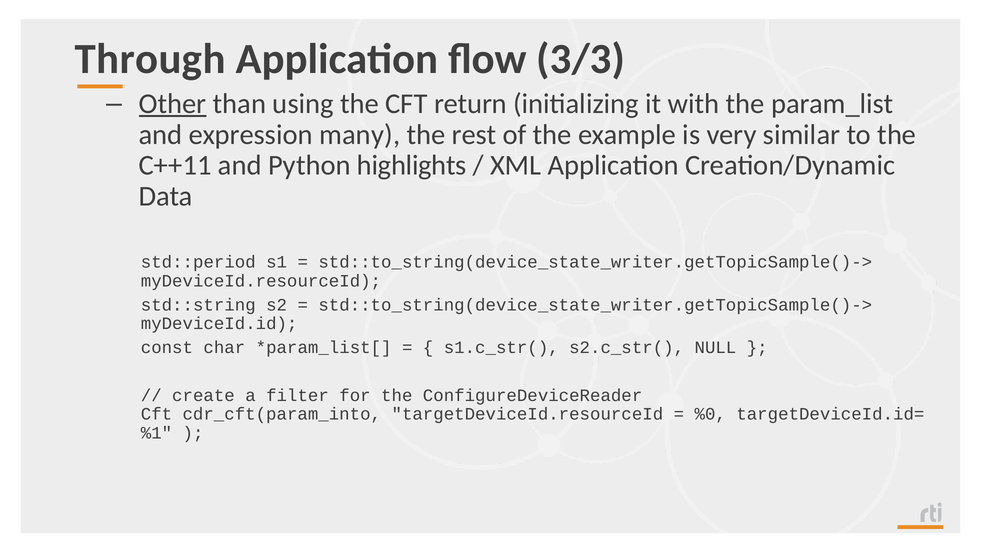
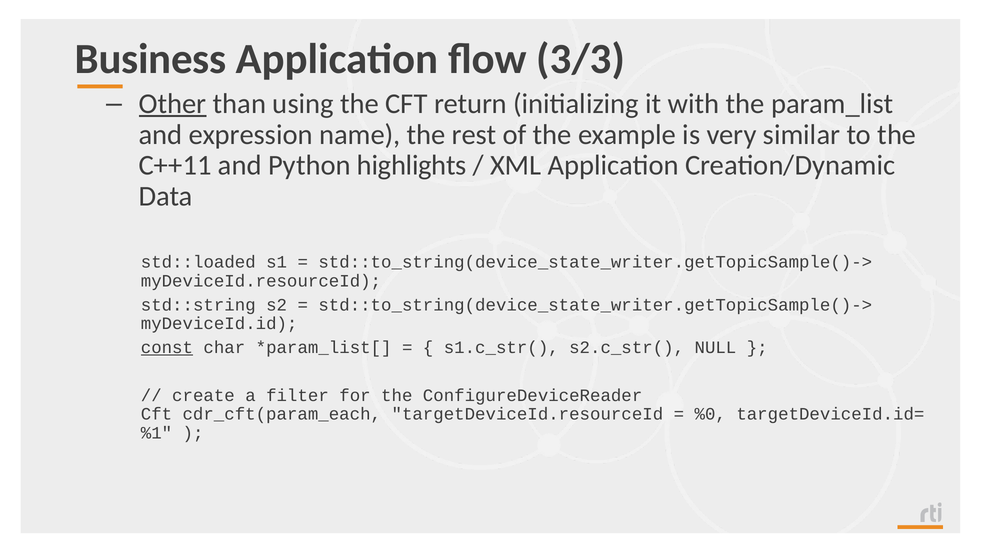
Through: Through -> Business (150, 59)
many: many -> name (360, 135)
std::period: std::period -> std::loaded (198, 262)
const underline: none -> present (167, 348)
cdr_cft(param_into: cdr_cft(param_into -> cdr_cft(param_each (282, 414)
